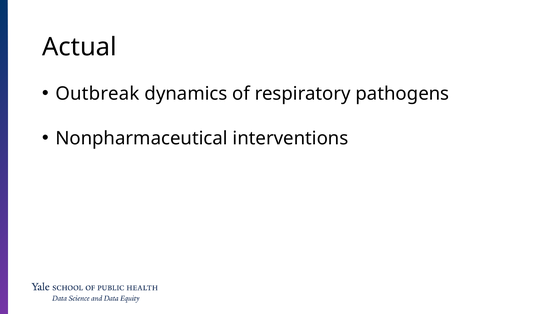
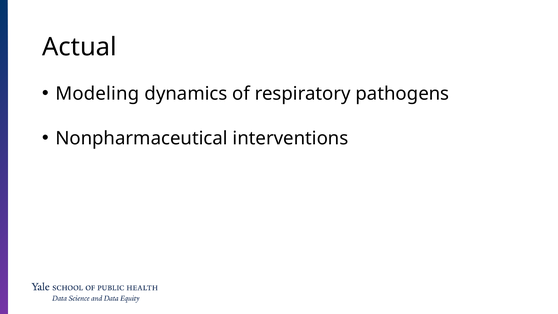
Outbreak: Outbreak -> Modeling (97, 94)
